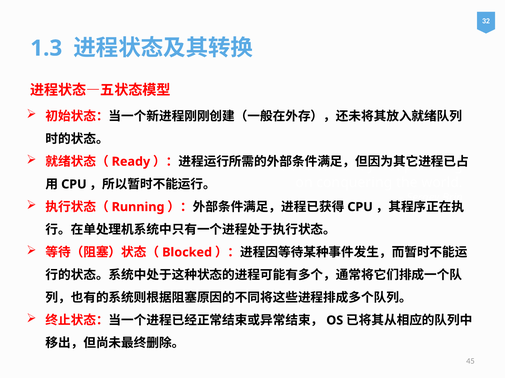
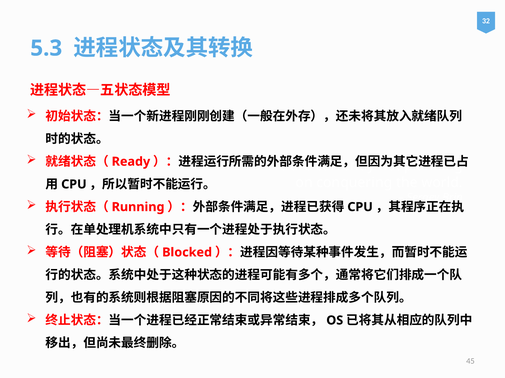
1.3: 1.3 -> 5.3 (46, 48)
